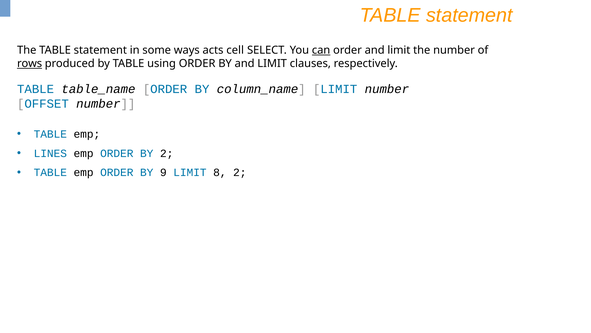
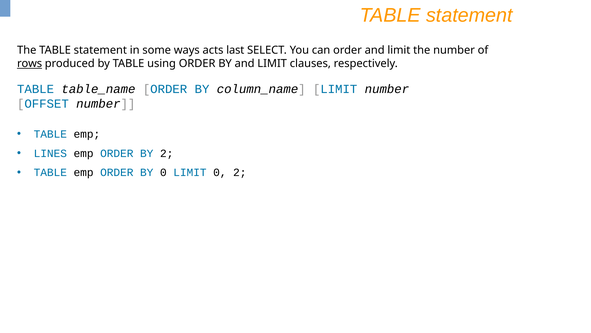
cell: cell -> last (235, 50)
can underline: present -> none (321, 50)
BY 9: 9 -> 0 (163, 172)
LIMIT 8: 8 -> 0 (220, 172)
